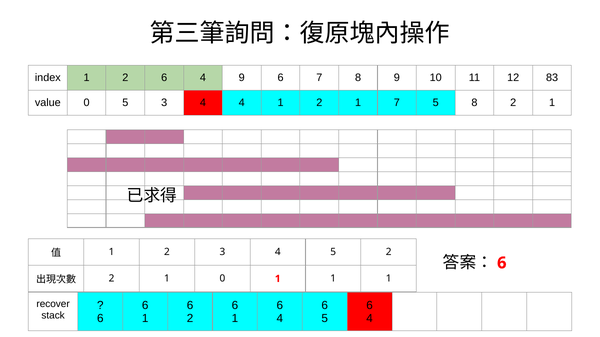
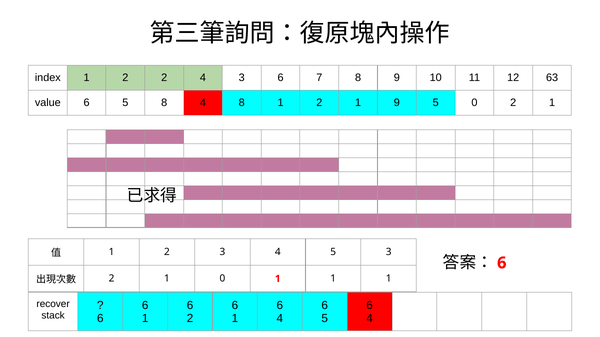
1 2 6: 6 -> 2 (164, 78)
4 9: 9 -> 3 (242, 78)
83: 83 -> 63 (552, 78)
value 0: 0 -> 6 (87, 103)
5 3: 3 -> 8 (164, 103)
4 4: 4 -> 8 (242, 103)
1 7: 7 -> 9 (397, 103)
5 8: 8 -> 0 (474, 103)
5 2: 2 -> 3 (389, 253)
